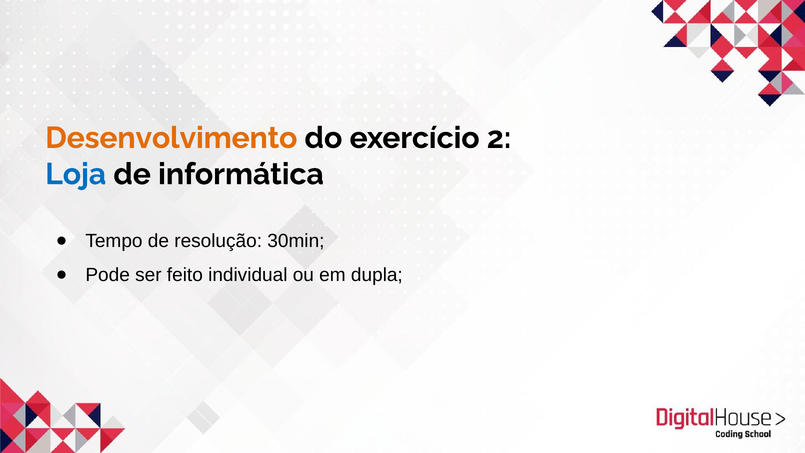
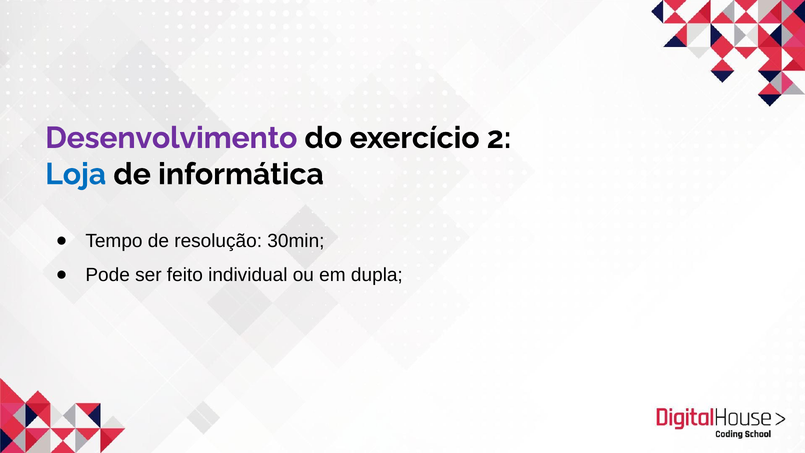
Desenvolvimento colour: orange -> purple (171, 138)
